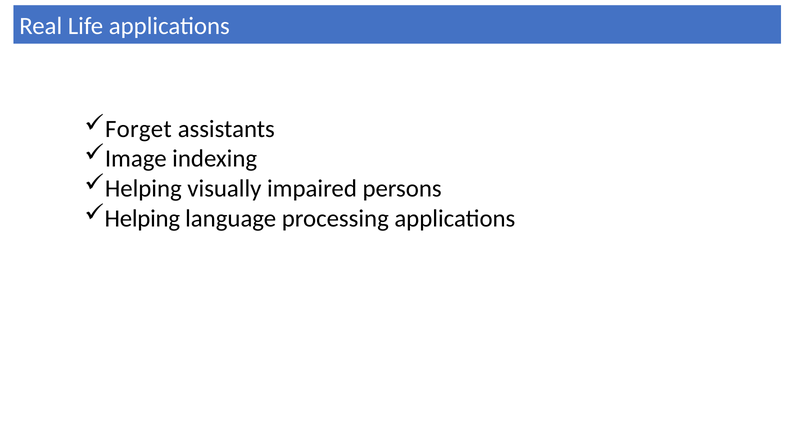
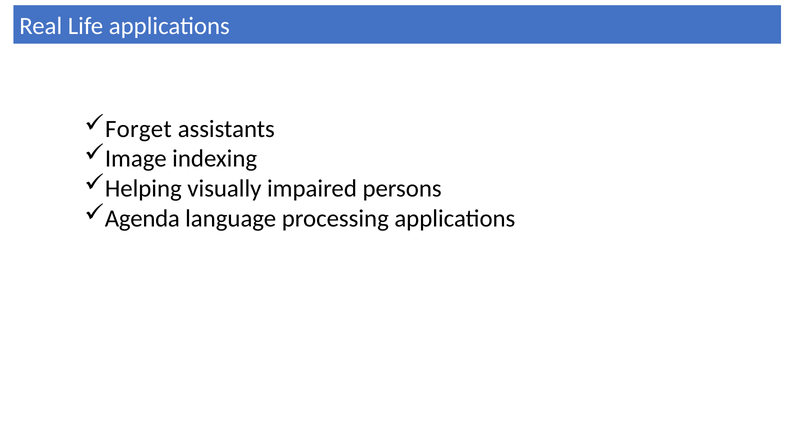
Helping: Helping -> Agenda (142, 218)
